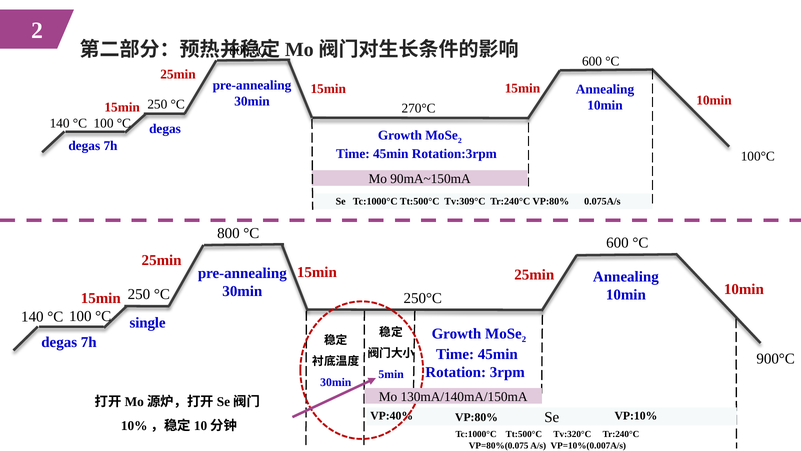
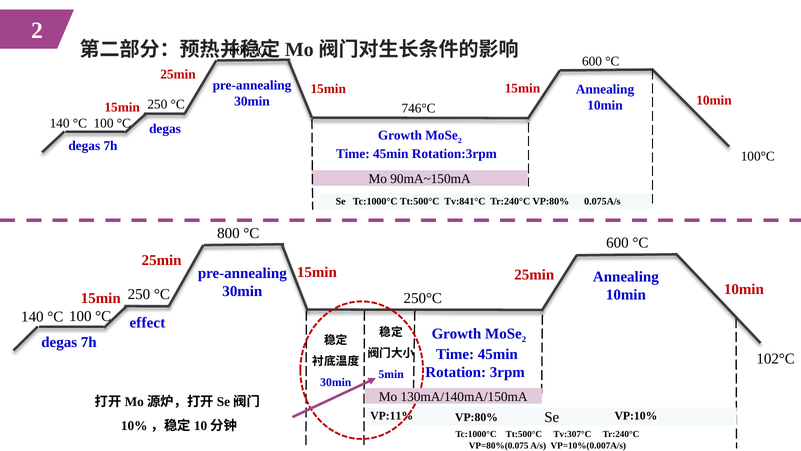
270°C: 270°C -> 746°C (419, 108)
Tv:309°C: Tv:309°C -> Tv:841°C (465, 201)
single: single -> effect (147, 323)
900°C: 900°C -> 102°C (776, 359)
VP:40%: VP:40% -> VP:11% (392, 416)
Tv:320°C: Tv:320°C -> Tv:307°C (572, 434)
